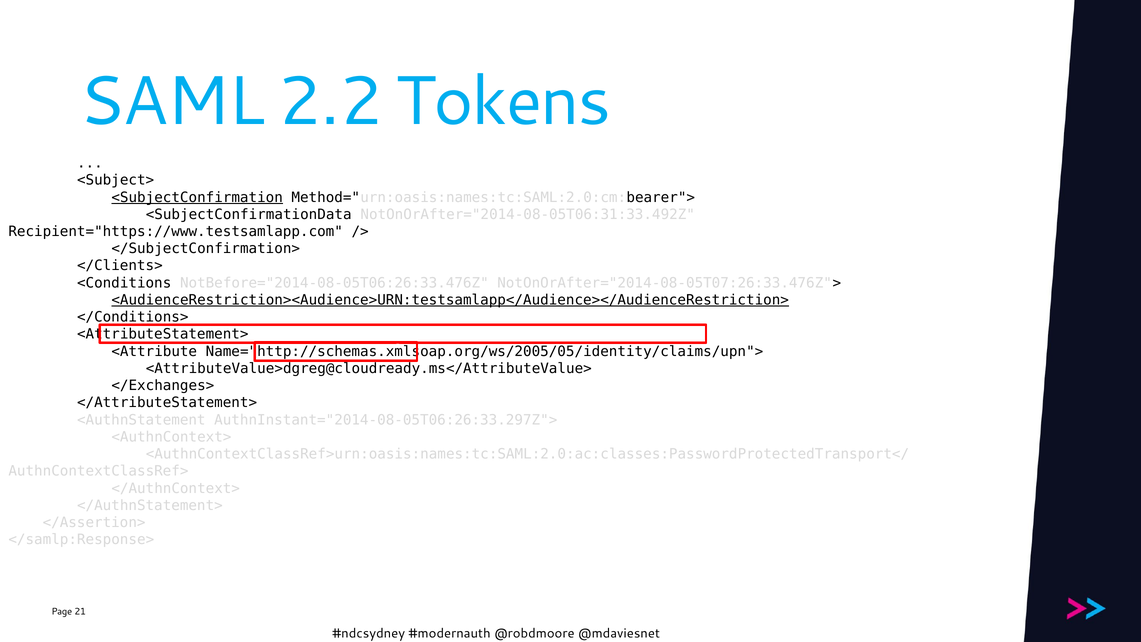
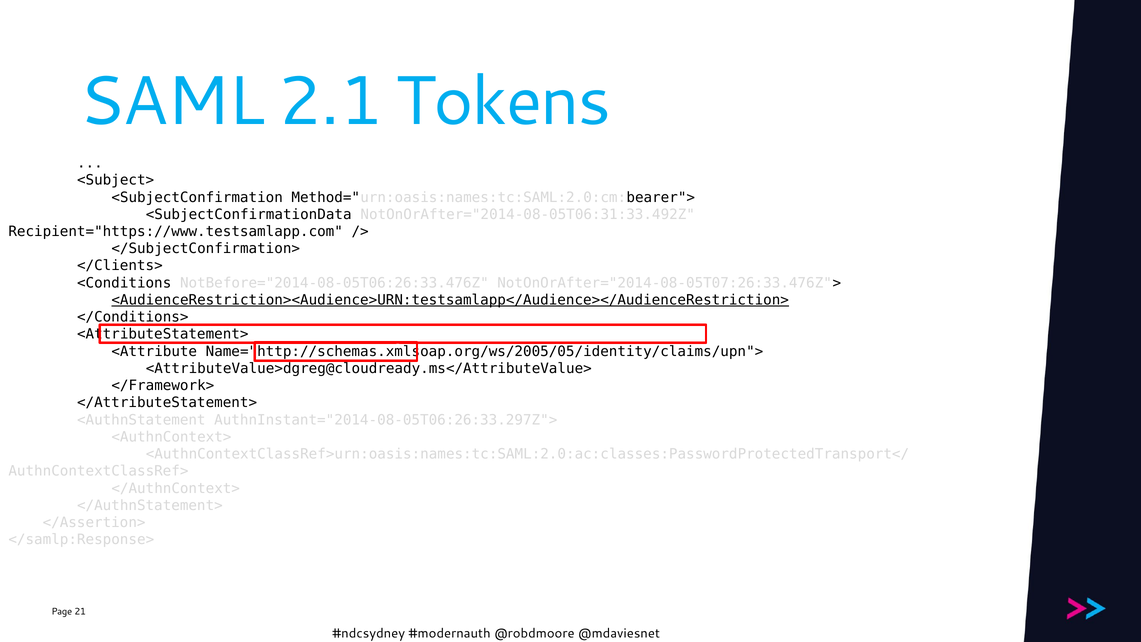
2.2: 2.2 -> 2.1 (330, 102)
<SubjectConfirmation underline: present -> none (197, 197)
</Exchanges>: </Exchanges> -> </Framework> (163, 386)
